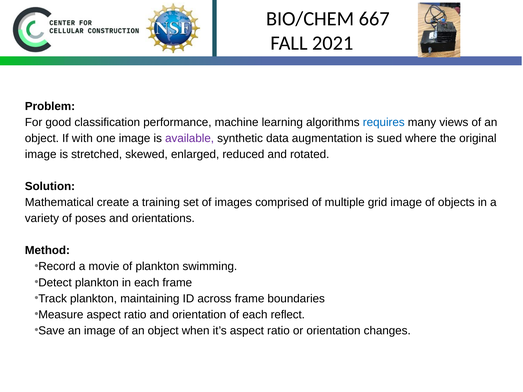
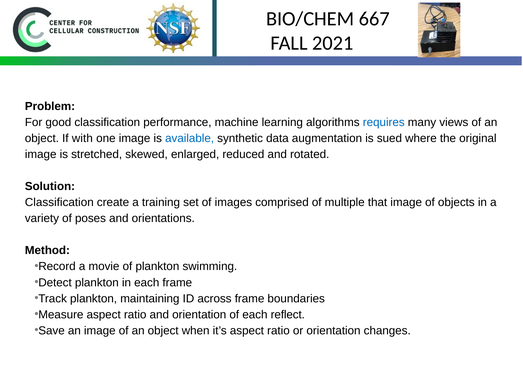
available colour: purple -> blue (190, 139)
Mathematical: Mathematical -> Classification (59, 203)
grid: grid -> that (378, 203)
